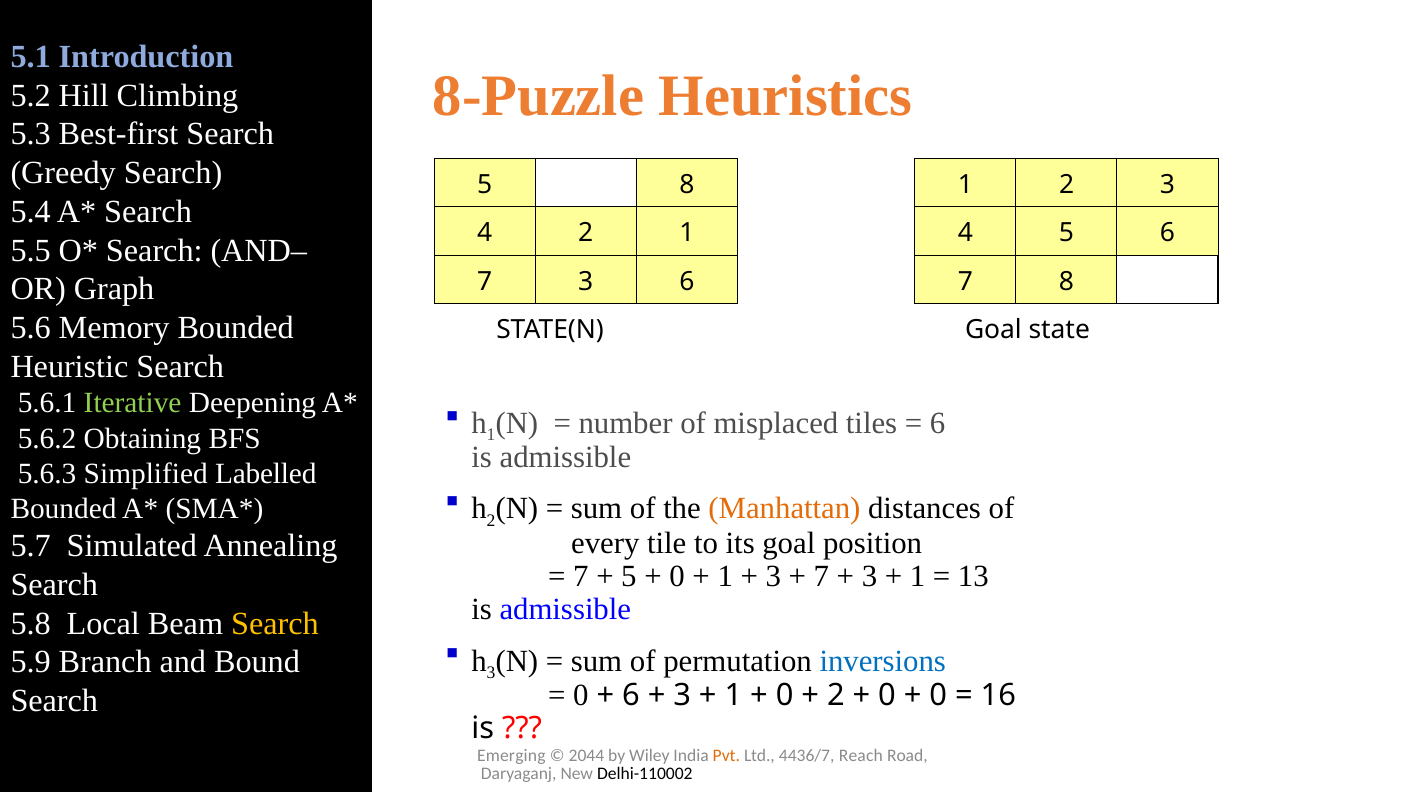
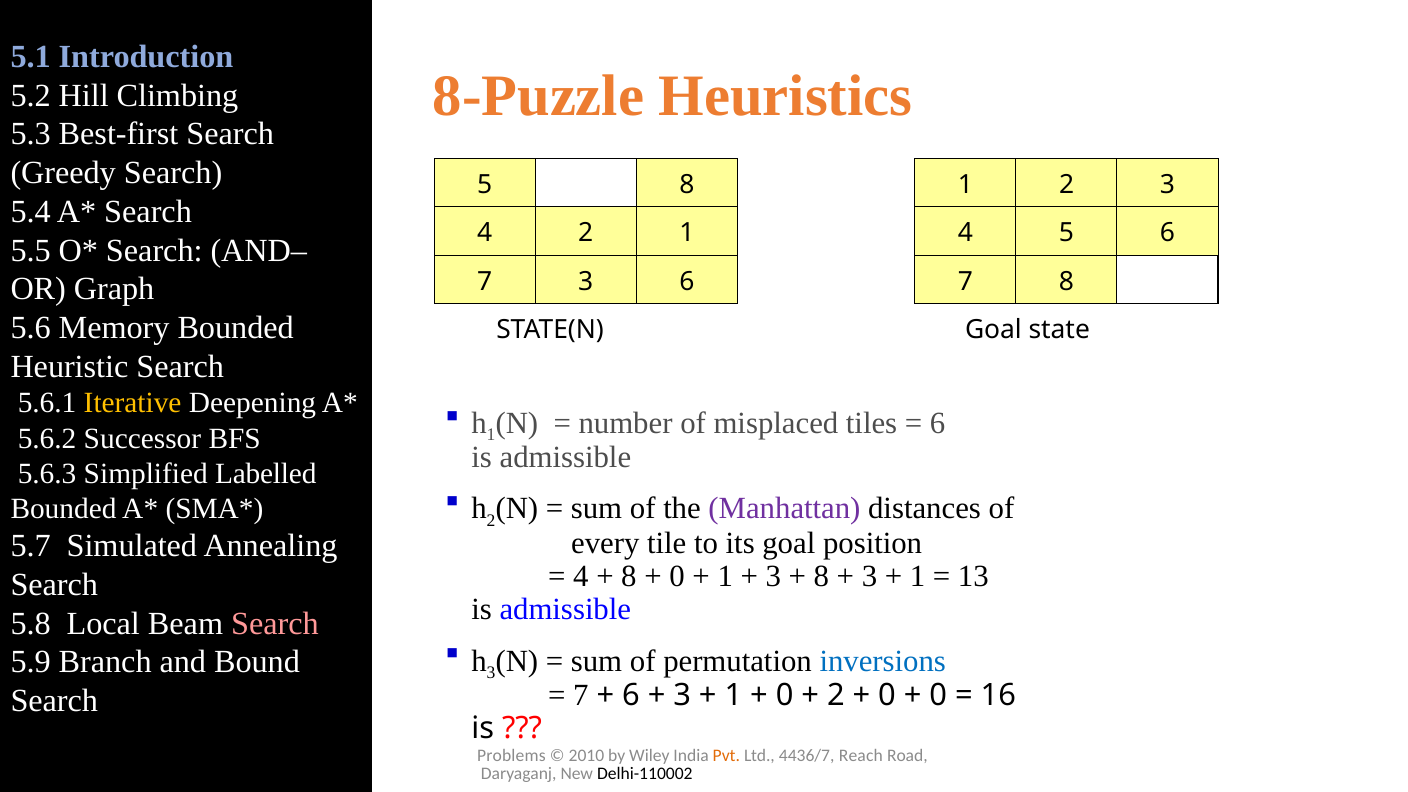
Iterative colour: light green -> yellow (133, 403)
Obtaining: Obtaining -> Successor (142, 438)
Manhattan colour: orange -> purple (784, 509)
7: 7 -> 4 (581, 576)
5: 5 -> 8 (629, 576)
7: 7 -> 8 (821, 576)
Search colour: yellow -> pink (275, 623)
0: 0 -> 7 (581, 695)
Emerging: Emerging -> Problems (511, 756)
2044: 2044 -> 2010 (586, 756)
